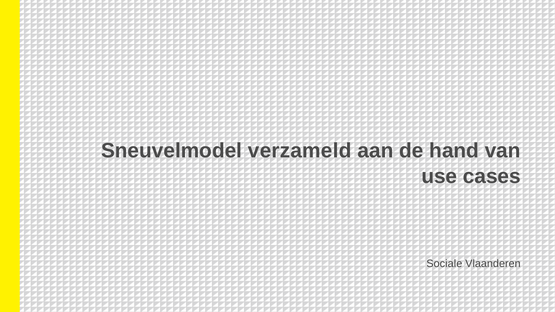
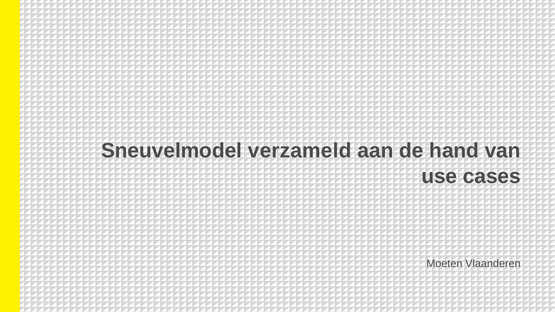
Sociale: Sociale -> Moeten (444, 264)
